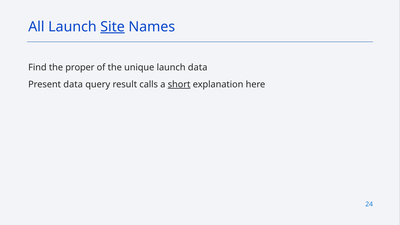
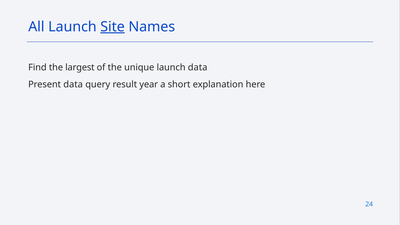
proper: proper -> largest (80, 67)
calls: calls -> year (149, 84)
short underline: present -> none (179, 84)
